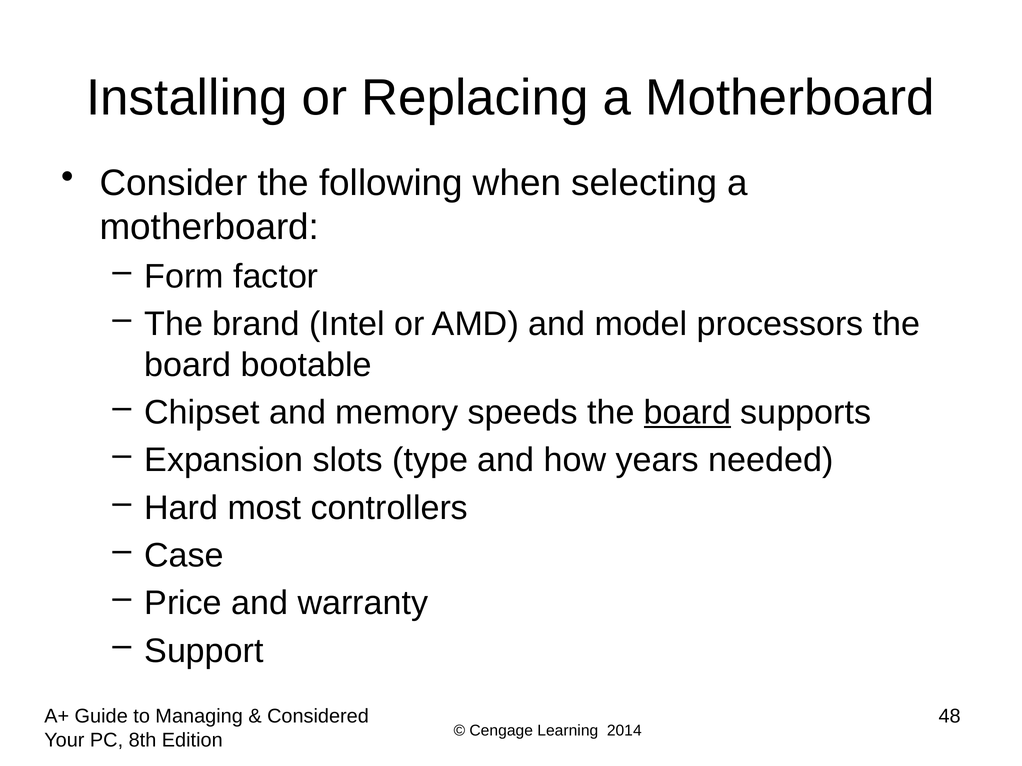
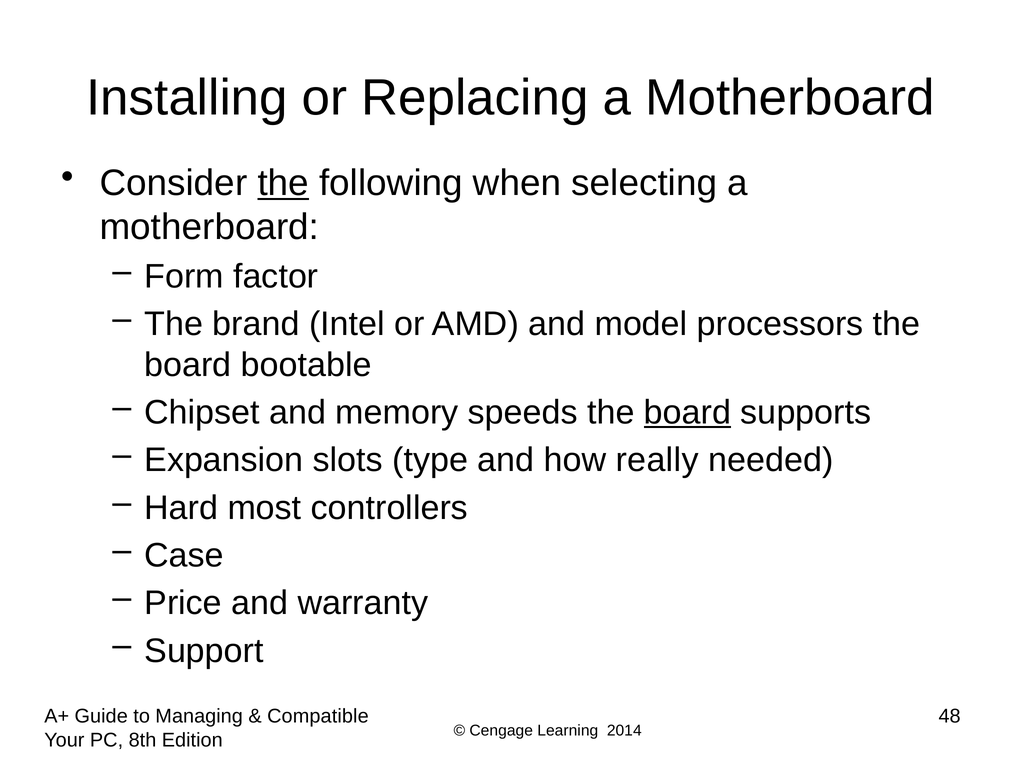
the underline: none -> present (283, 183)
years: years -> really (657, 460)
Considered: Considered -> Compatible (318, 717)
